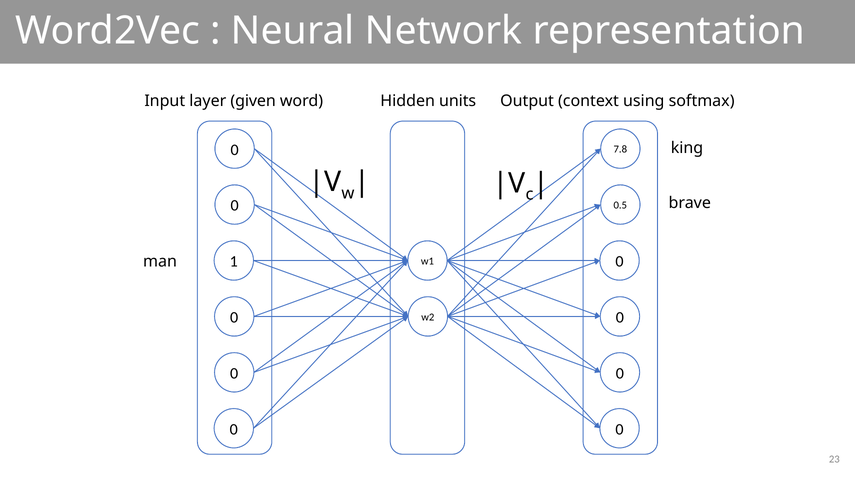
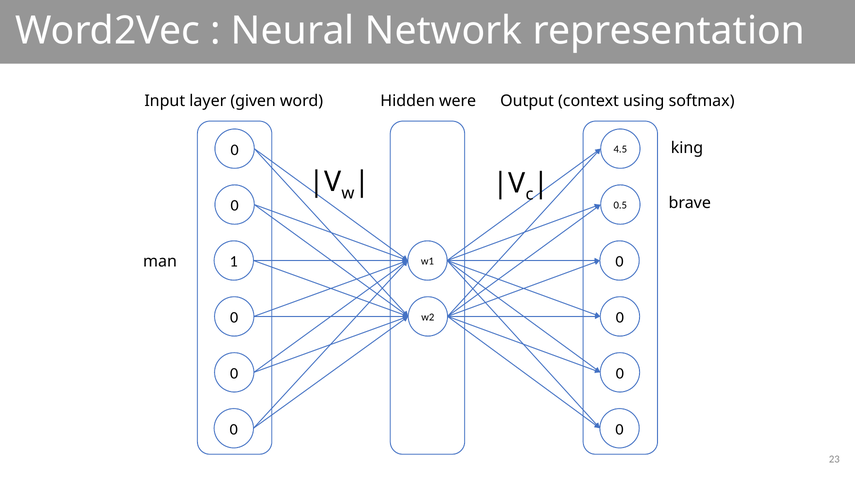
units: units -> were (458, 101)
7.8: 7.8 -> 4.5 (620, 149)
